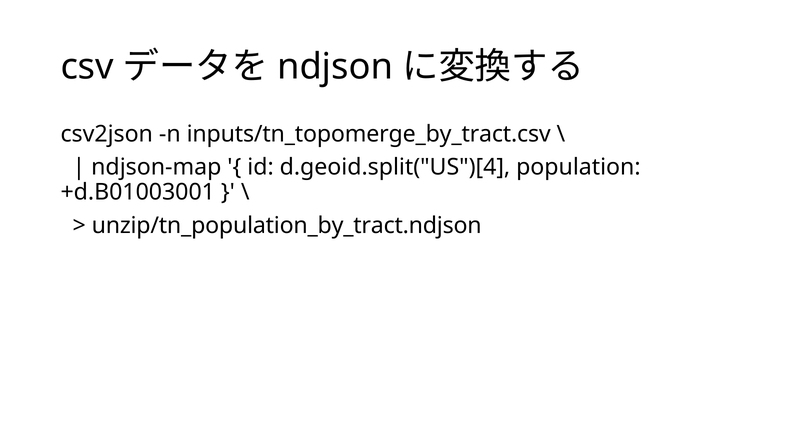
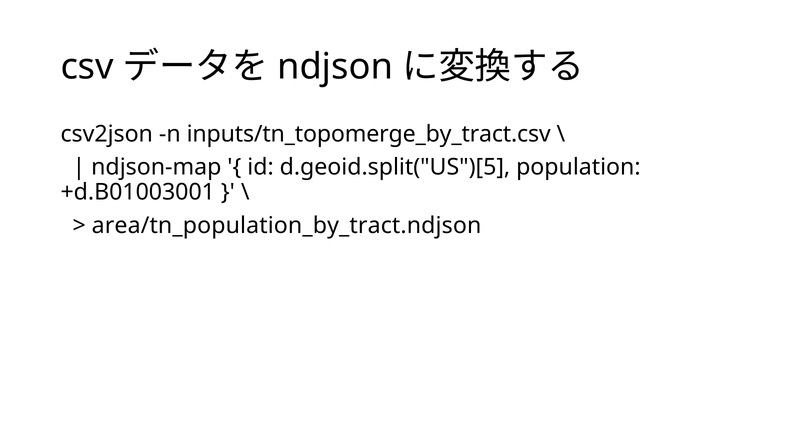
d.geoid.split("US")[4: d.geoid.split("US")[4 -> d.geoid.split("US")[5 (395, 168)
unzip/tn_population_by_tract.ndjson: unzip/tn_population_by_tract.ndjson -> area/tn_population_by_tract.ndjson (287, 226)
